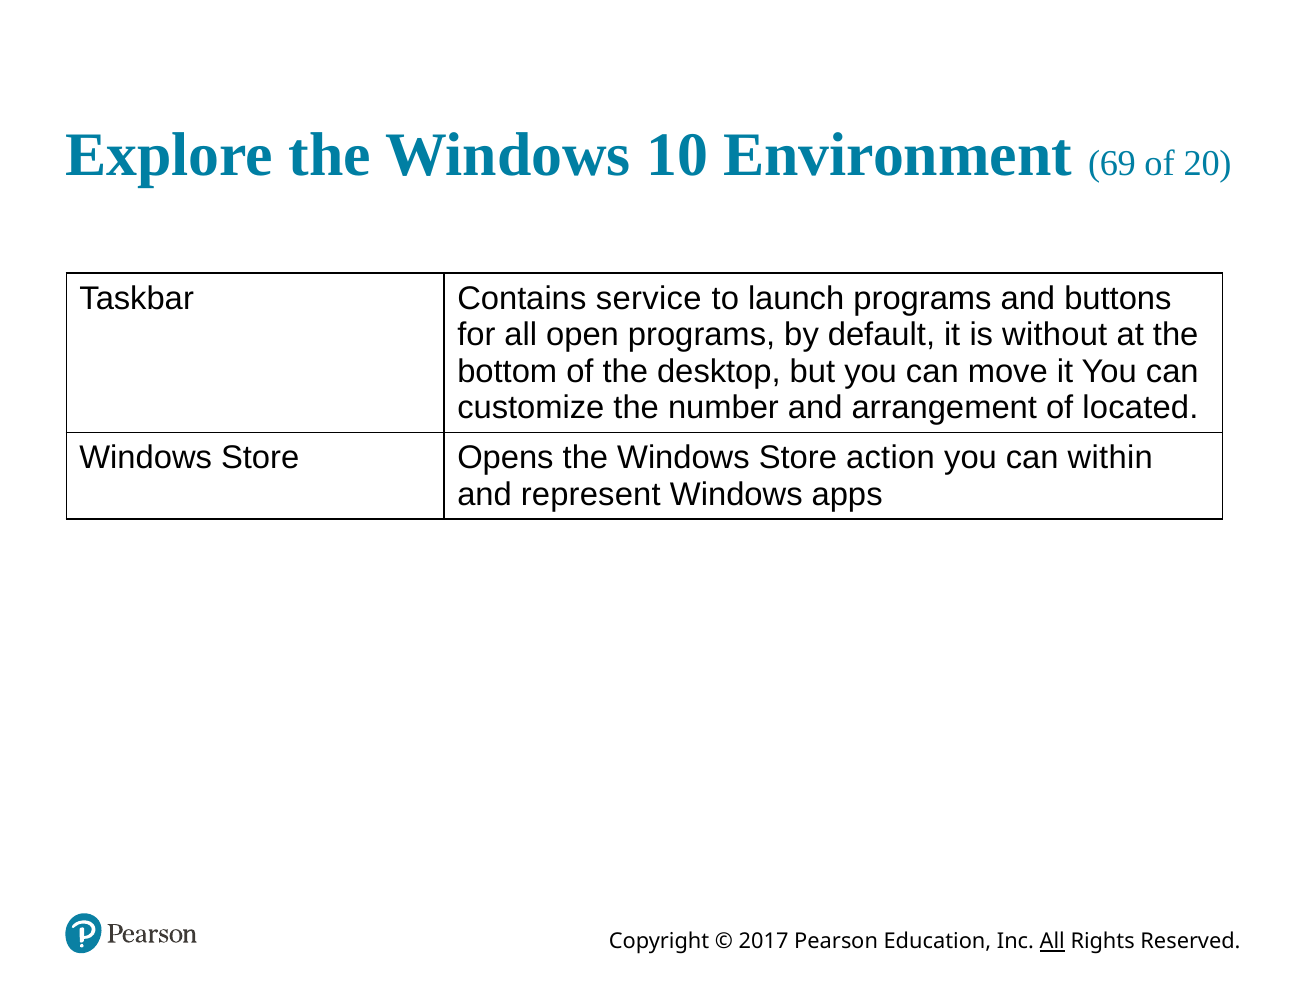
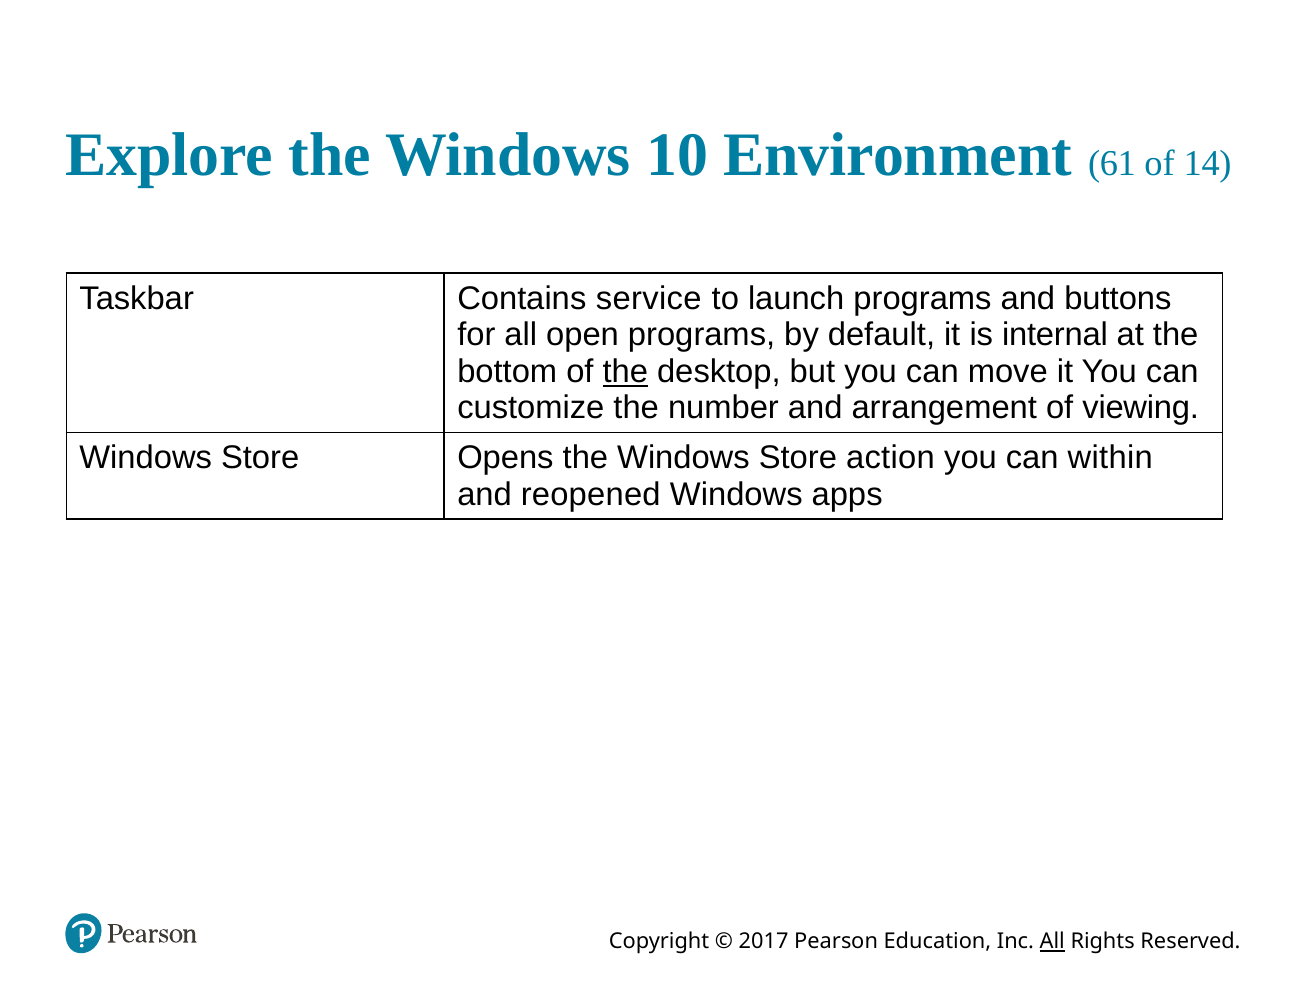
69: 69 -> 61 (1112, 163)
20: 20 -> 14 (1208, 163)
without: without -> internal (1055, 335)
the underline: none -> present (625, 371)
located: located -> viewing (1141, 408)
represent: represent -> reopened (591, 495)
